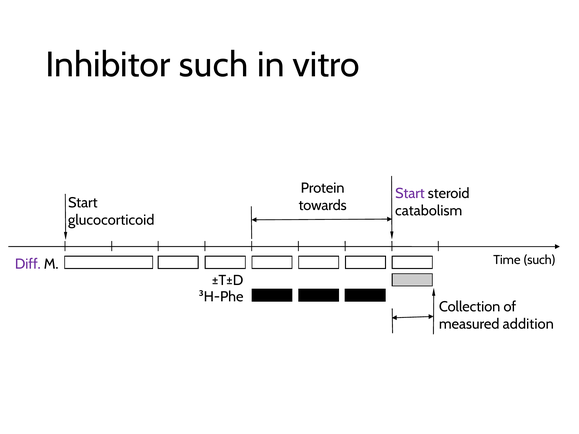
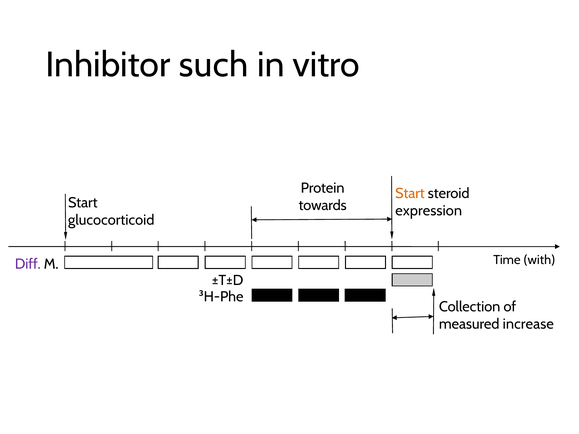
Start colour: purple -> orange (410, 193)
catabolism: catabolism -> expression (429, 211)
Time such: such -> with (539, 260)
addition: addition -> increase (528, 324)
